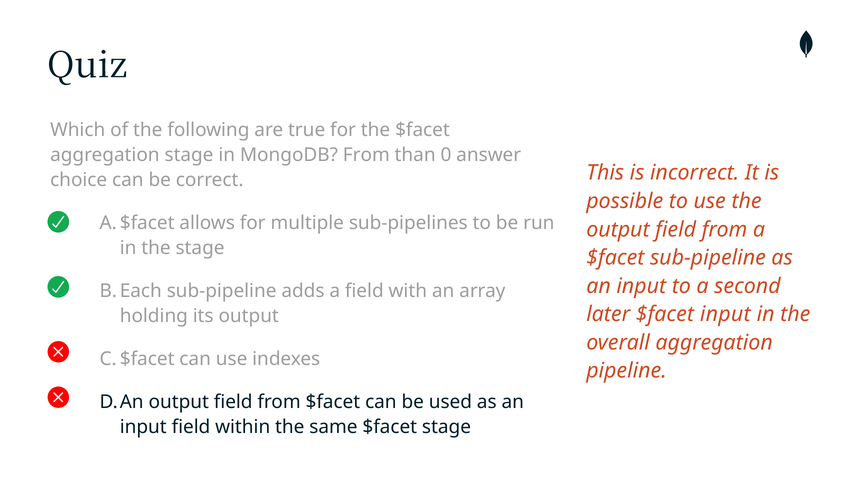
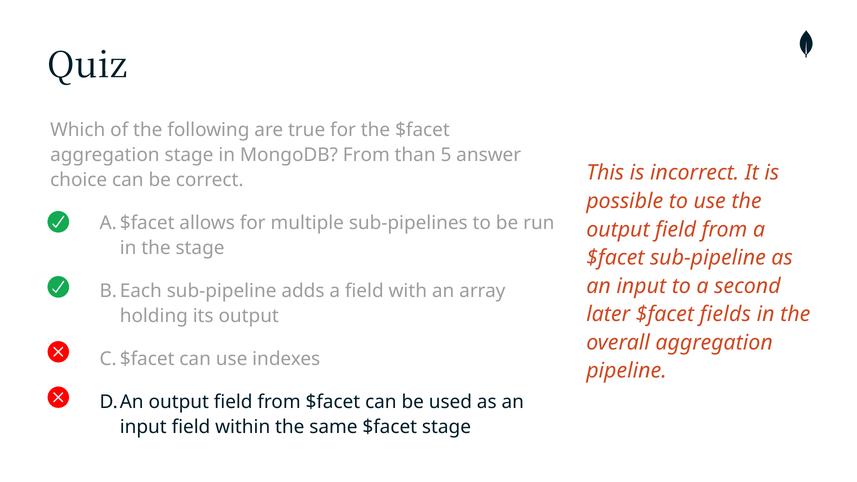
0: 0 -> 5 (446, 155)
$facet input: input -> fields (725, 314)
